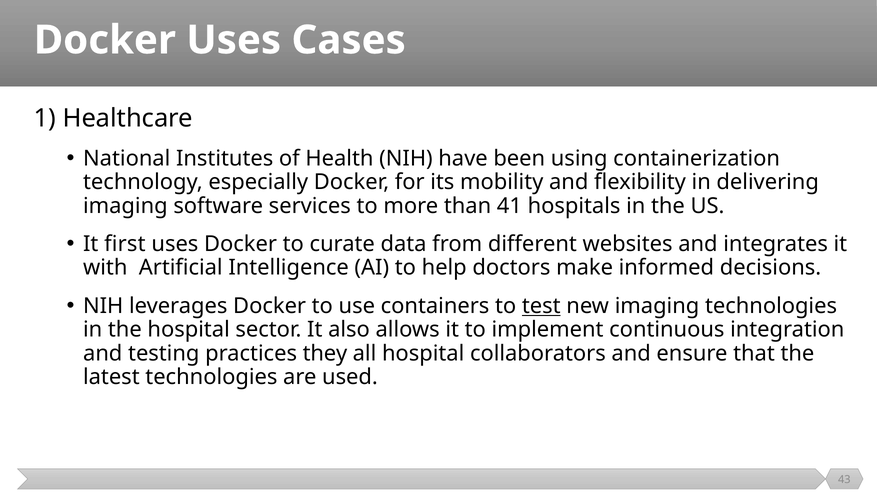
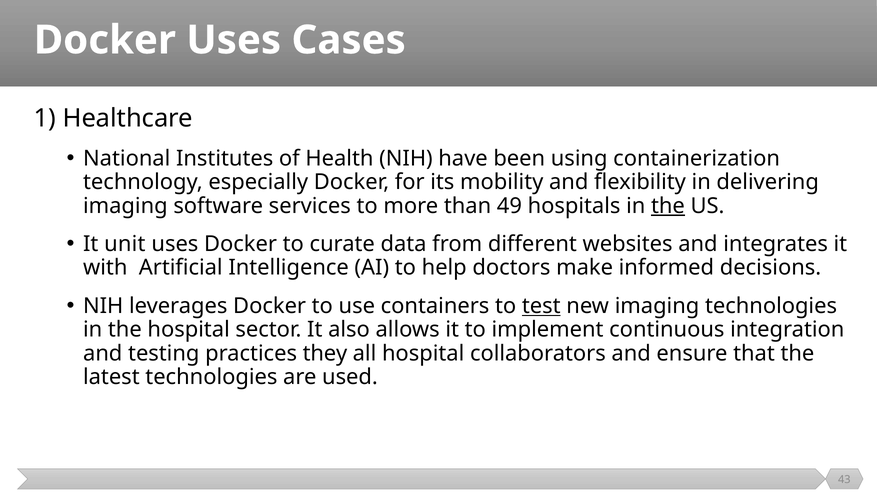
41: 41 -> 49 (509, 206)
the underline: none -> present (668, 206)
first: first -> unit (125, 244)
